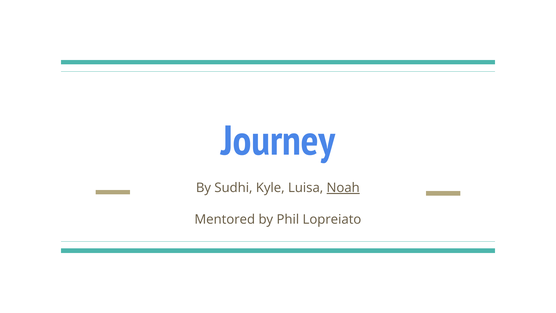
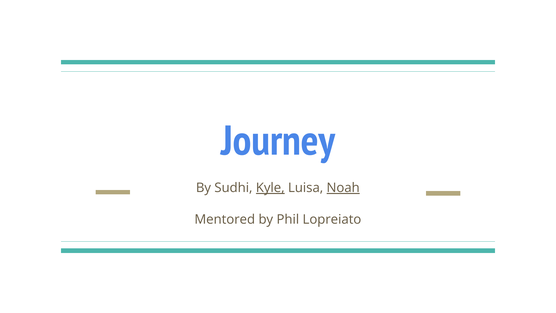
Kyle underline: none -> present (270, 188)
